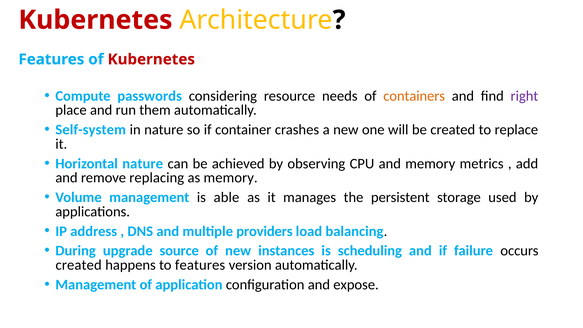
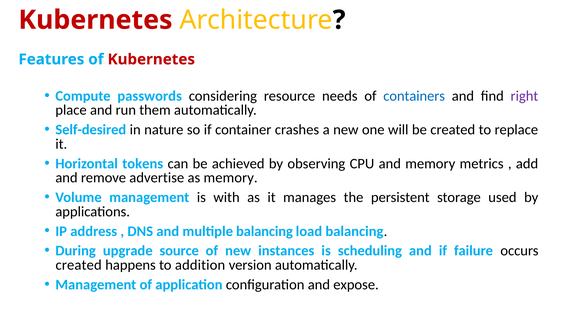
containers colour: orange -> blue (414, 96)
Self-system: Self-system -> Self-desired (91, 130)
Horizontal nature: nature -> tokens (143, 164)
replacing: replacing -> advertise (157, 178)
able: able -> with (227, 197)
multiple providers: providers -> balancing (264, 231)
to features: features -> addition (200, 265)
